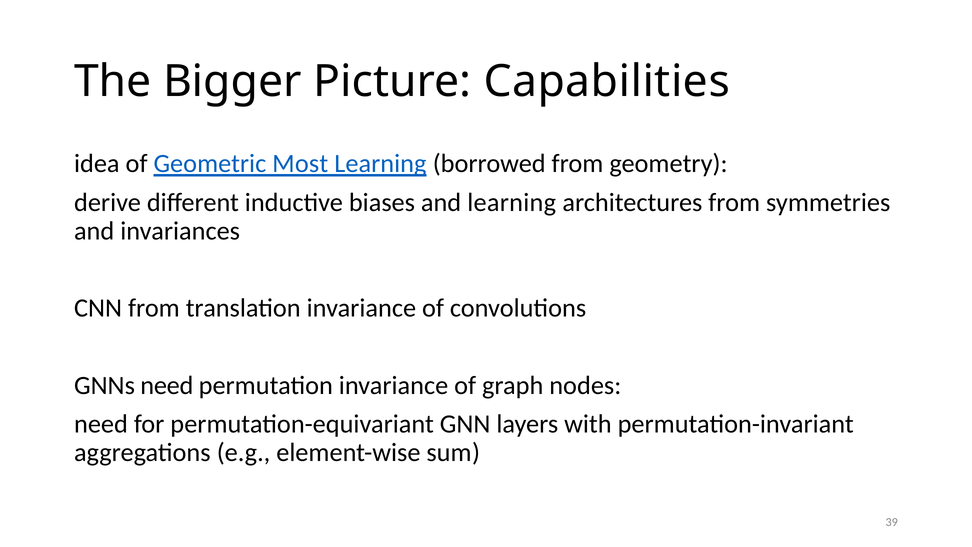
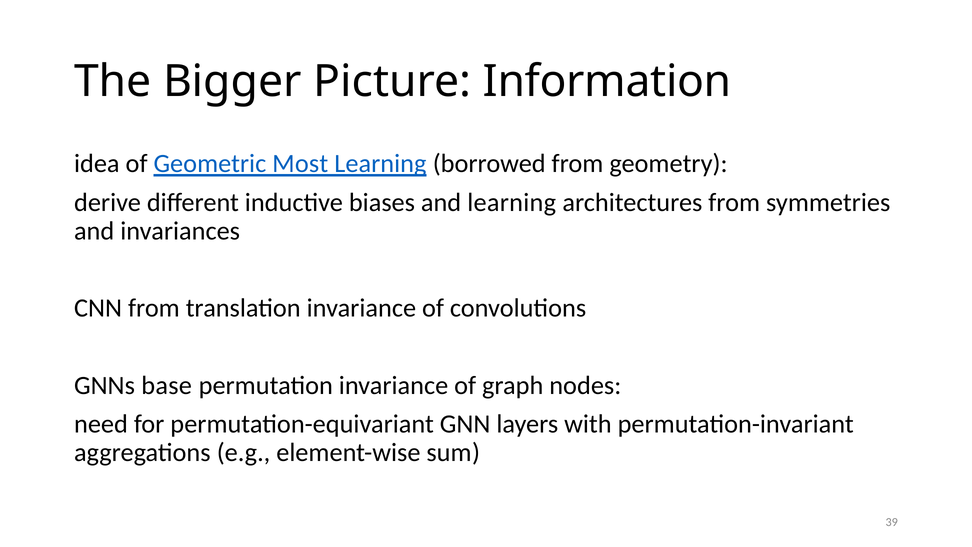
Capabilities: Capabilities -> Information (607, 82)
GNNs need: need -> base (167, 385)
